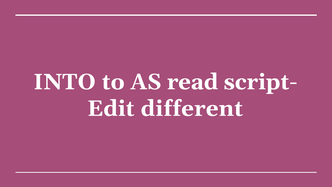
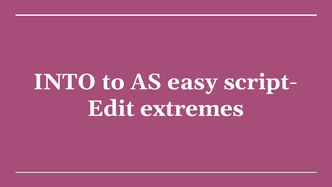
read: read -> easy (192, 82)
different: different -> extremes (192, 108)
